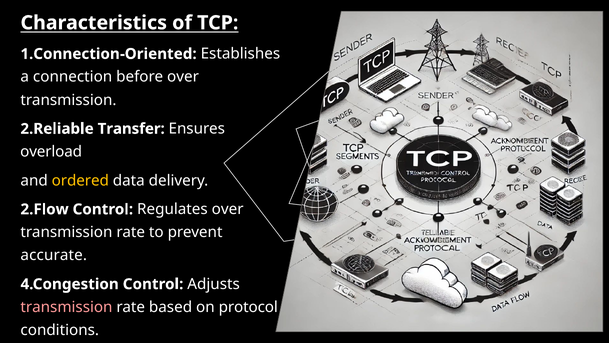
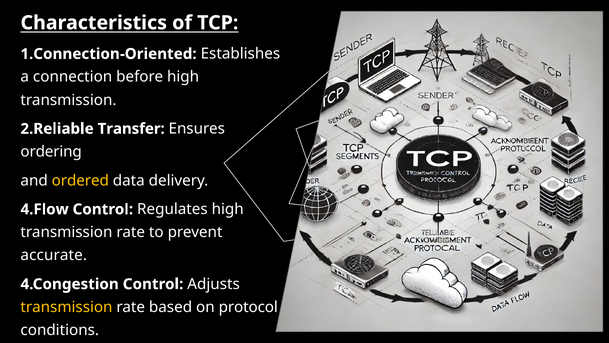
before over: over -> high (183, 77)
overload: overload -> ordering (51, 152)
2.Flow: 2.Flow -> 4.Flow (45, 209)
Regulates over: over -> high (228, 209)
transmission colour: pink -> yellow (67, 307)
